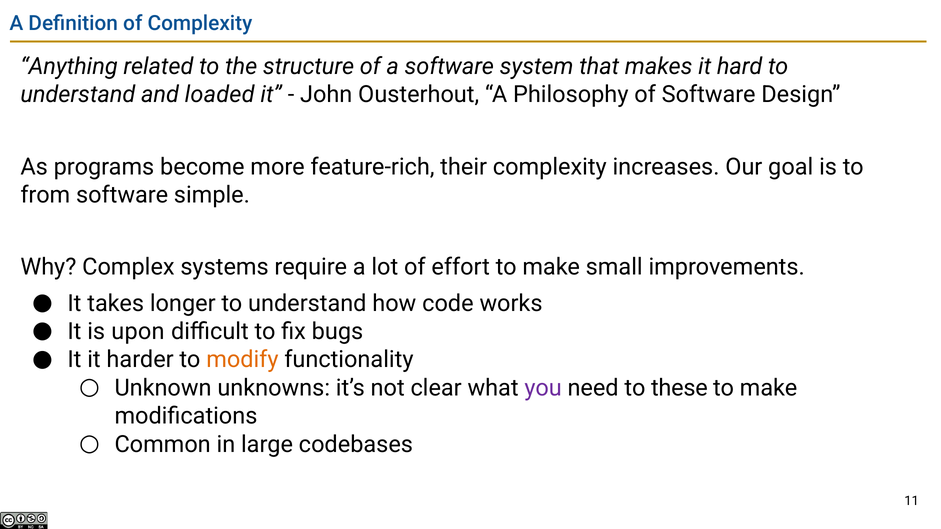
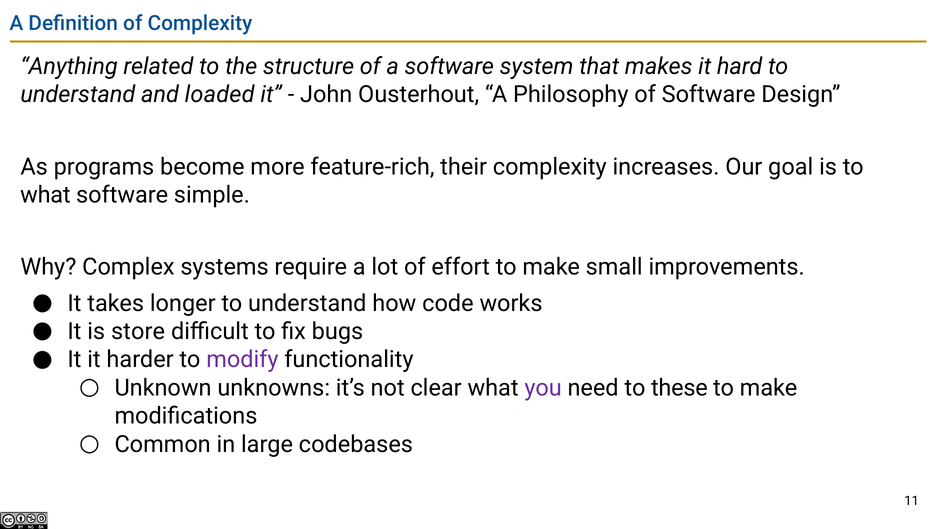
from: from -> what (45, 195)
upon: upon -> store (138, 332)
modify colour: orange -> purple (242, 360)
